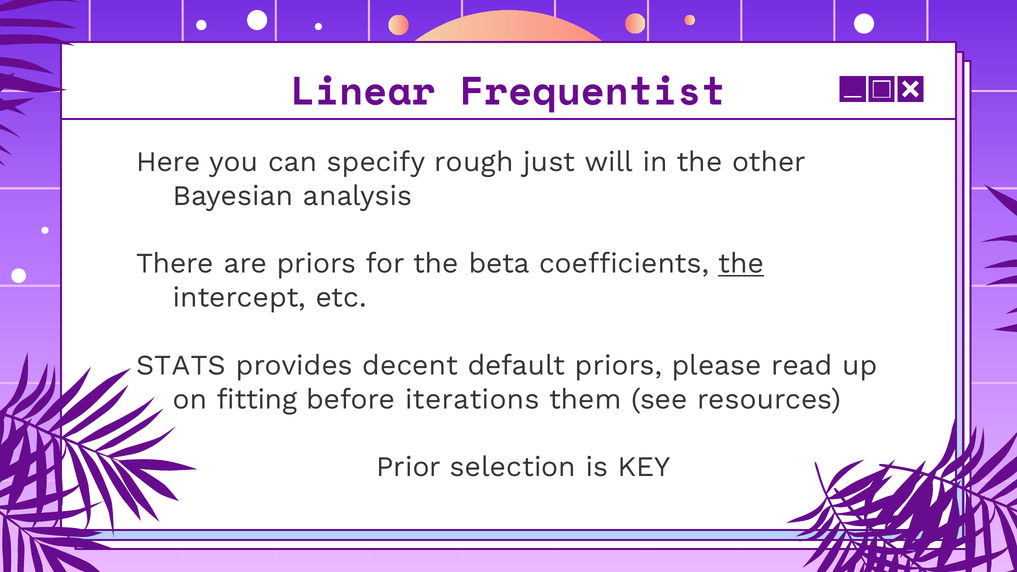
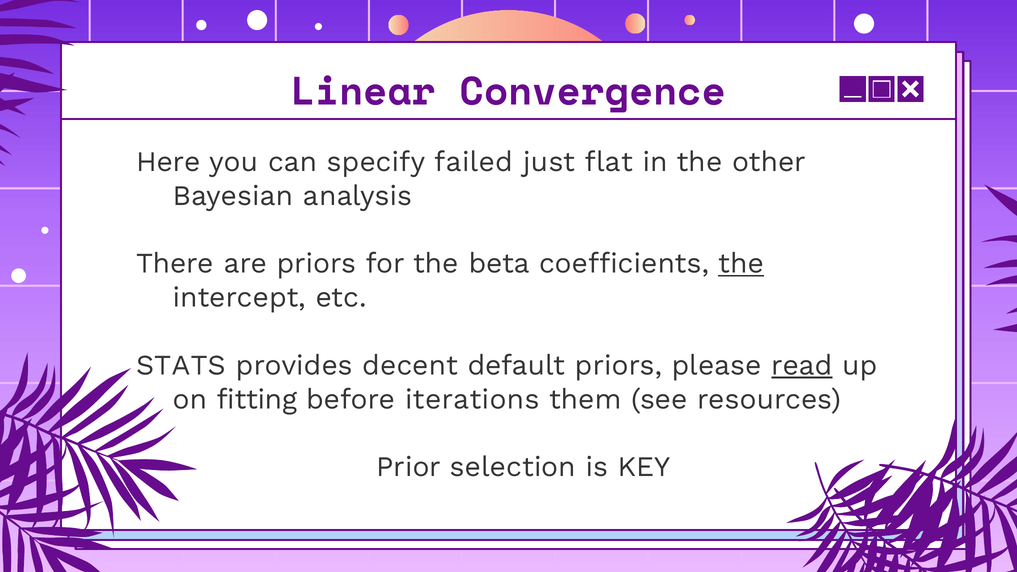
Frequentist: Frequentist -> Convergence (593, 92)
rough: rough -> failed (474, 162)
will: will -> flat (609, 162)
read underline: none -> present (802, 365)
